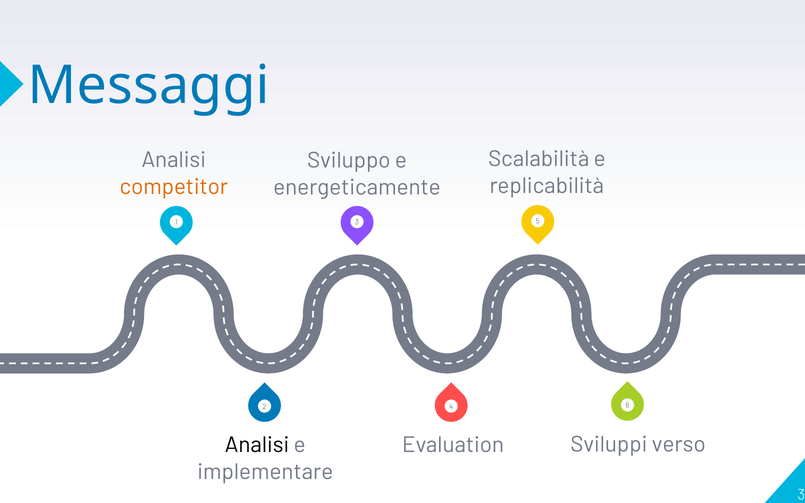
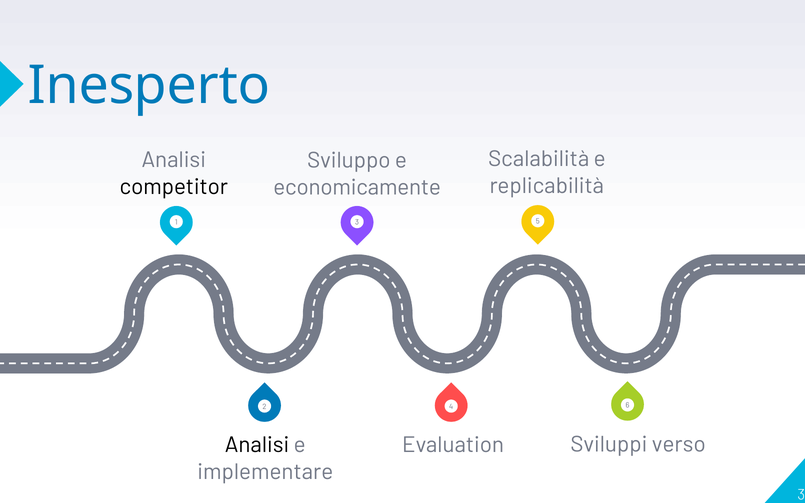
Messaggi: Messaggi -> Inesperto (149, 85)
competitor colour: orange -> black (174, 187)
energeticamente: energeticamente -> economicamente (357, 187)
